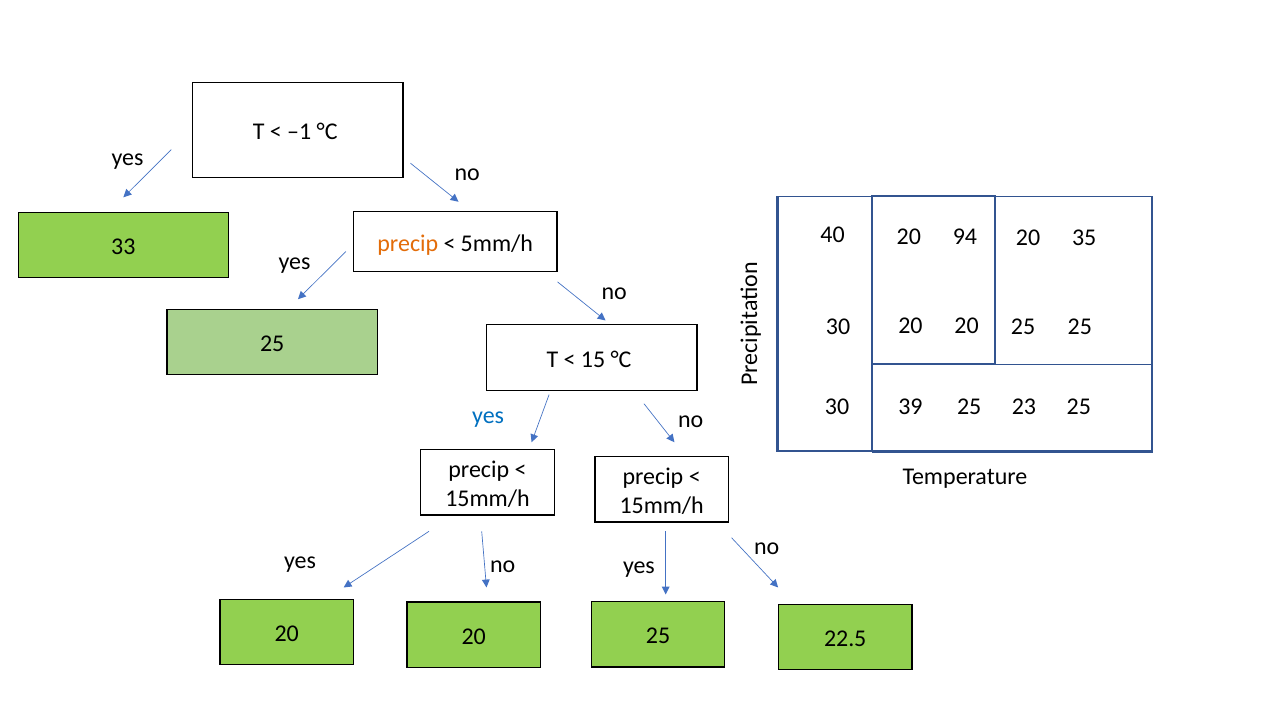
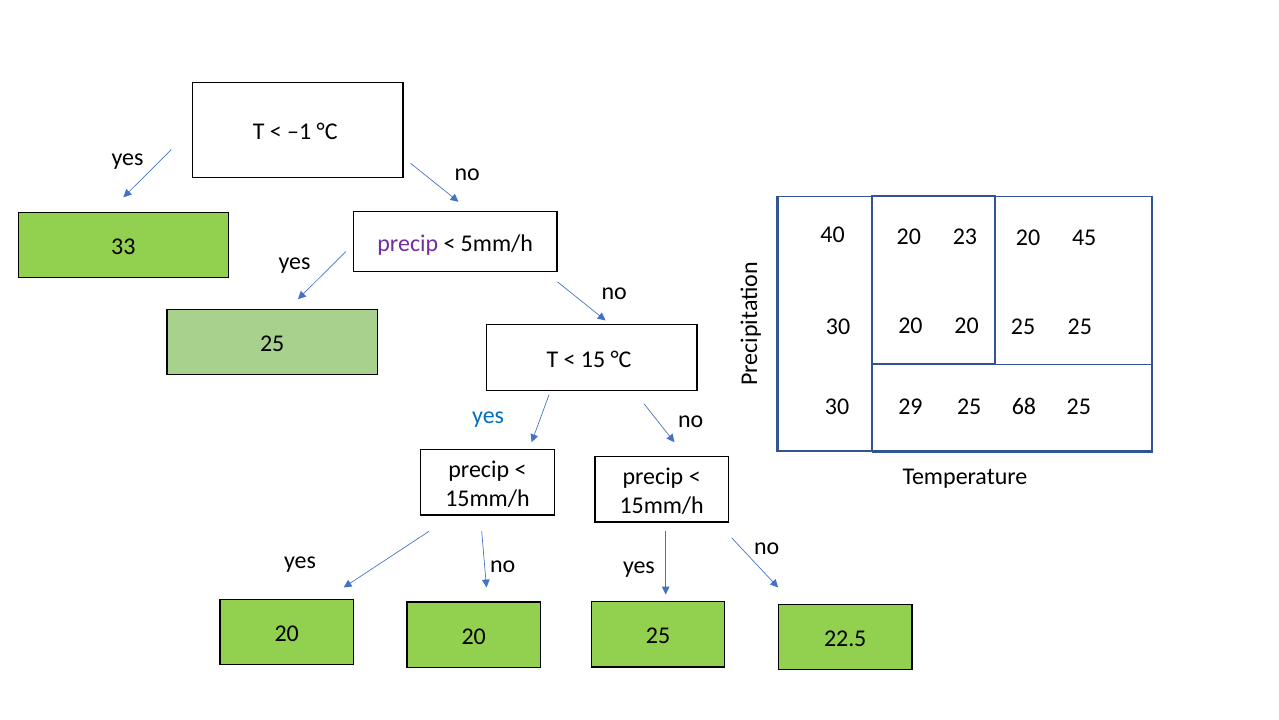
94: 94 -> 23 (965, 237)
35: 35 -> 45 (1084, 237)
precip colour: orange -> purple (408, 243)
39: 39 -> 29 (910, 407)
23: 23 -> 68 (1024, 407)
